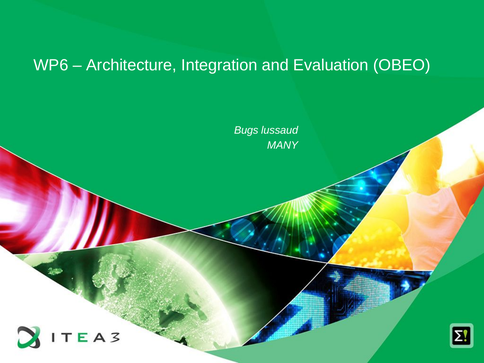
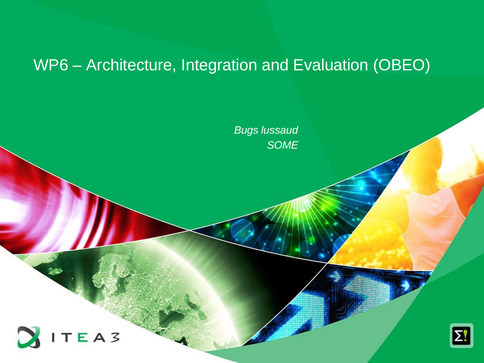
MANY: MANY -> SOME (283, 145)
